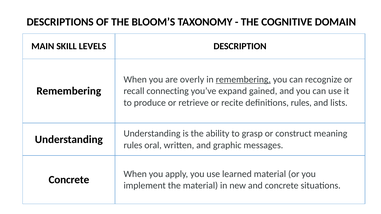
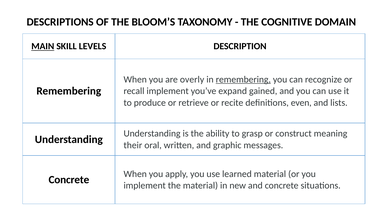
MAIN underline: none -> present (43, 46)
recall connecting: connecting -> implement (168, 91)
definitions rules: rules -> even (301, 103)
rules: rules -> their (133, 145)
